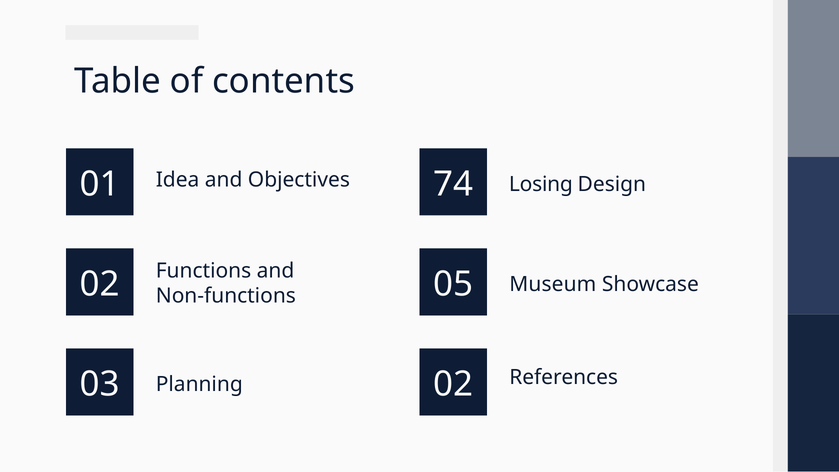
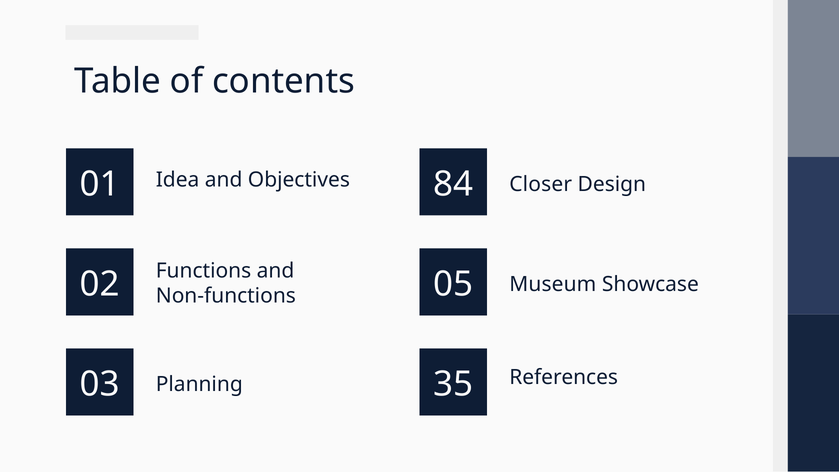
74: 74 -> 84 (453, 184)
Losing: Losing -> Closer (541, 184)
03 02: 02 -> 35 (453, 384)
